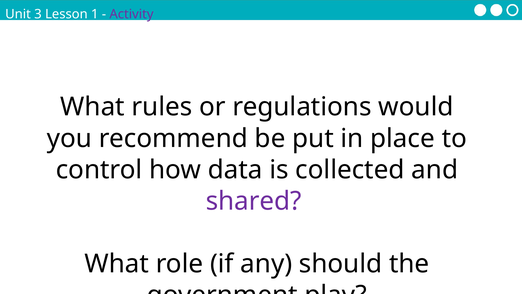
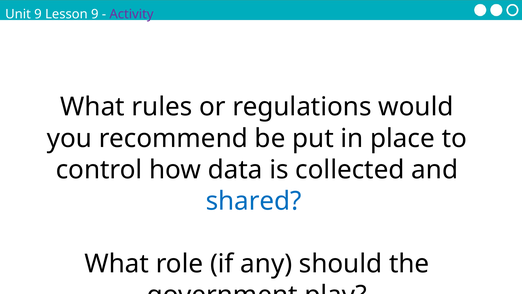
Unit 3: 3 -> 9 (38, 14)
Lesson 1: 1 -> 9 (95, 14)
shared colour: purple -> blue (254, 201)
